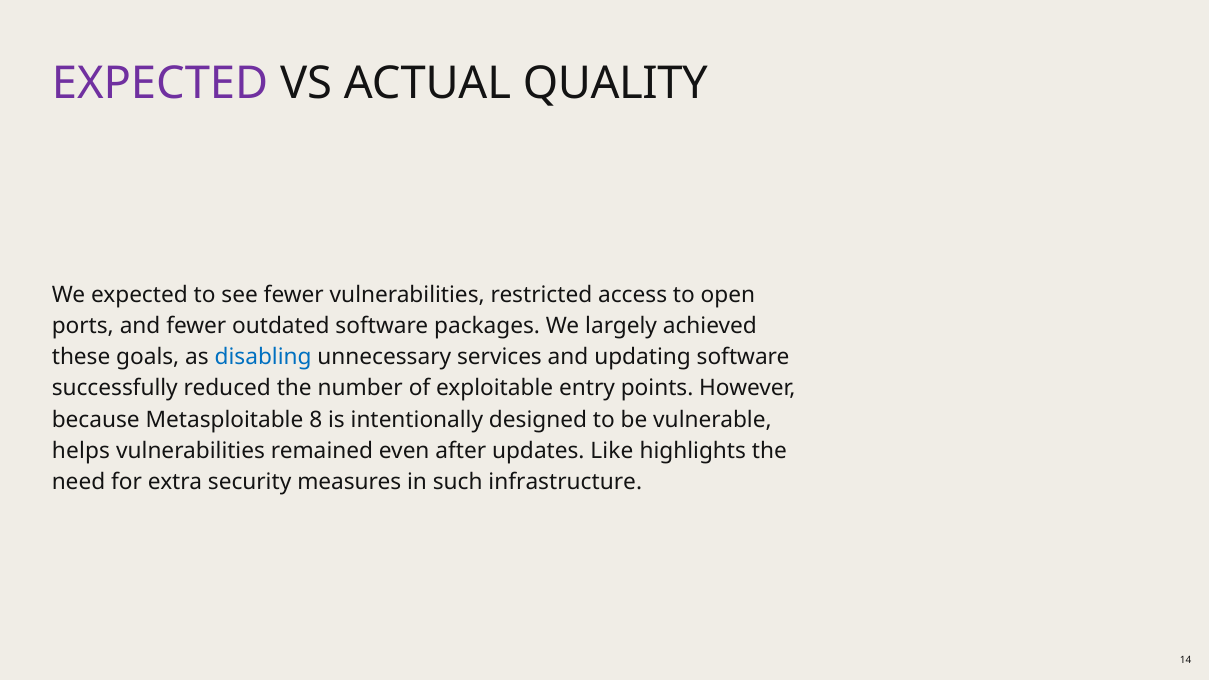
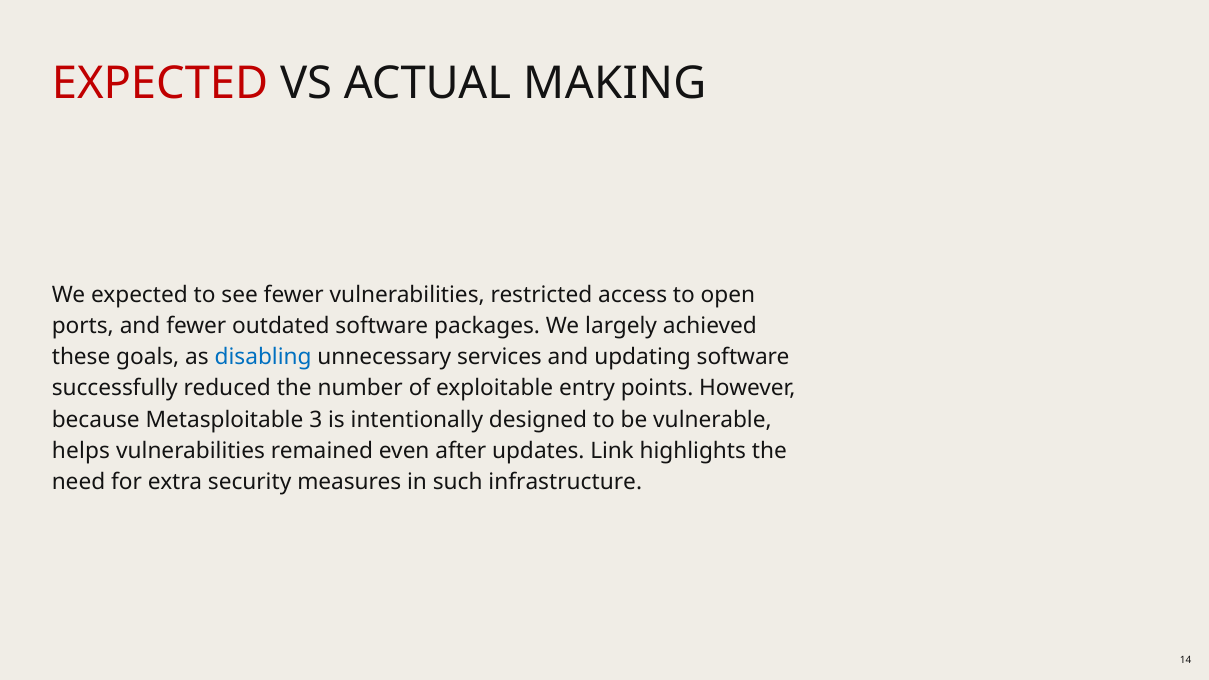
EXPECTED colour: purple -> red (160, 84)
QUALITY: QUALITY -> MAKING (615, 84)
8: 8 -> 3 (316, 420)
Like: Like -> Link (612, 451)
